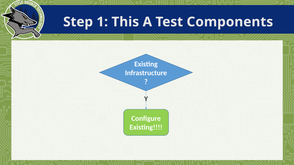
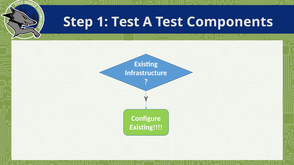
1 This: This -> Test (125, 22)
